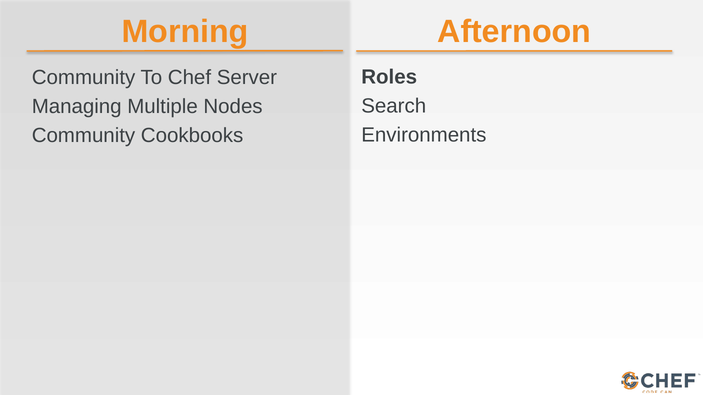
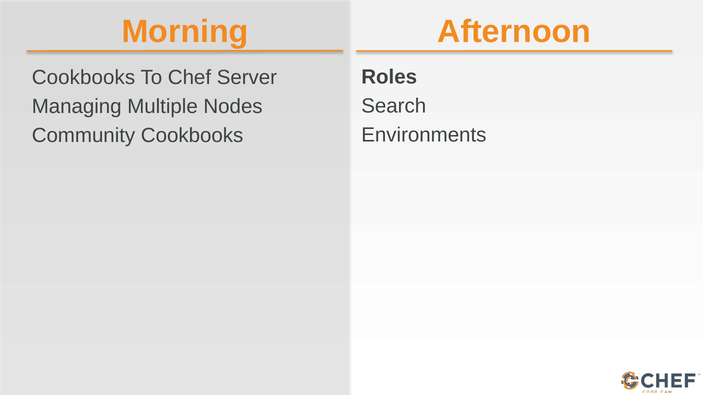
Community: Community -> Cookbooks (83, 78)
